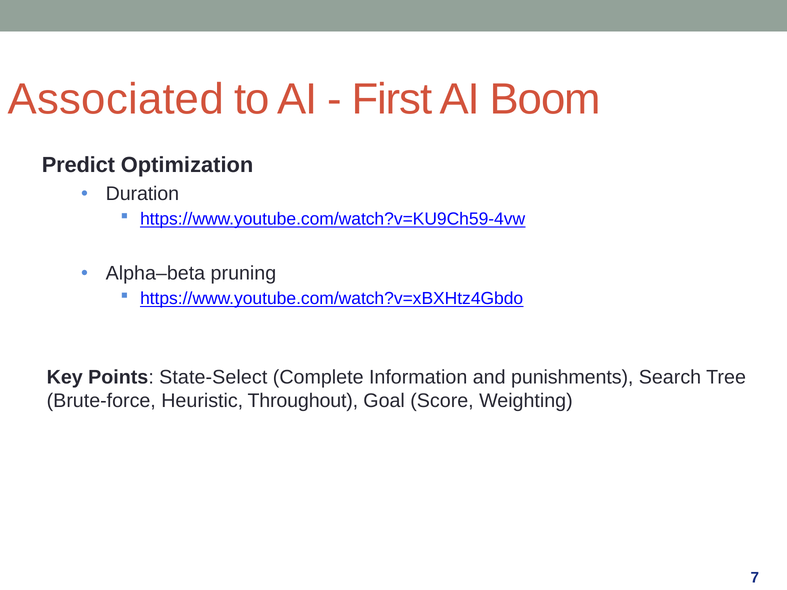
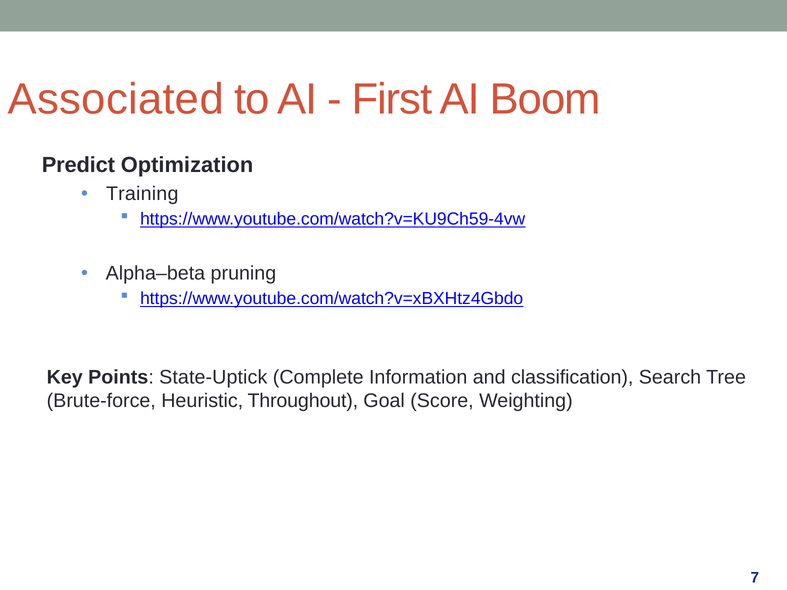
Duration: Duration -> Training (142, 194)
State-Select: State-Select -> State-Uptick (213, 377)
punishments: punishments -> classification (572, 377)
